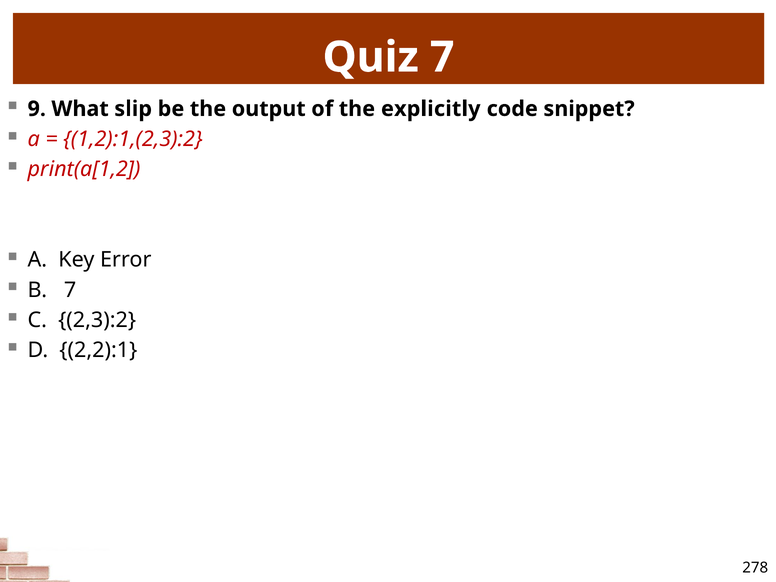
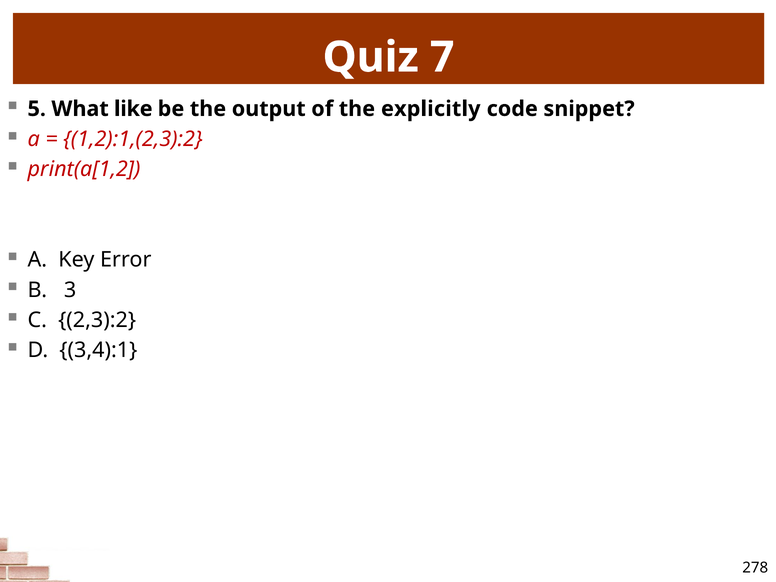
9: 9 -> 5 (37, 109)
slip: slip -> like (133, 109)
B 7: 7 -> 3 (70, 290)
2,2):1: 2,2):1 -> 3,4):1 (98, 350)
